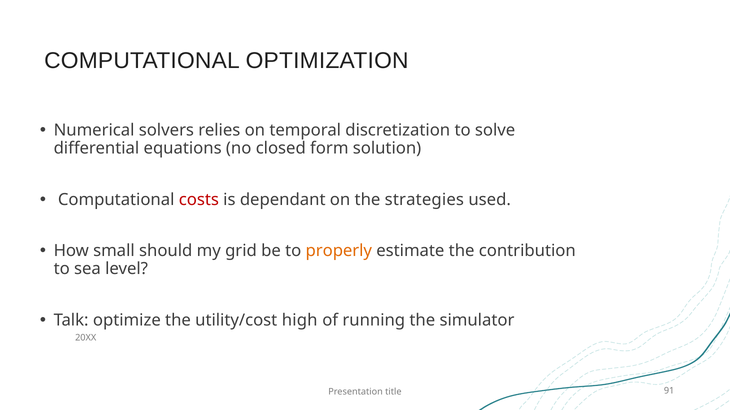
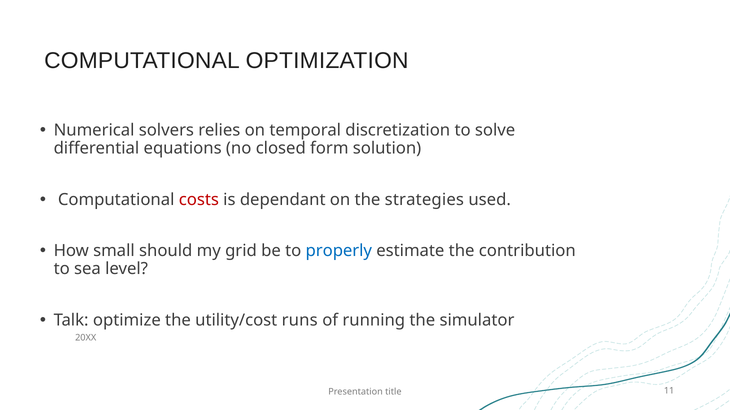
properly colour: orange -> blue (339, 251)
high: high -> runs (300, 321)
91: 91 -> 11 (669, 391)
